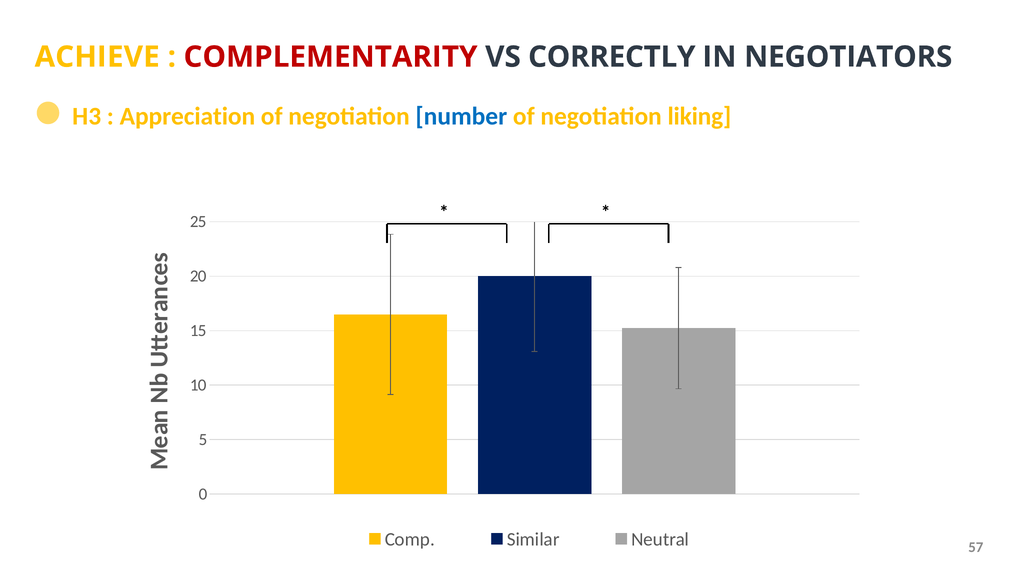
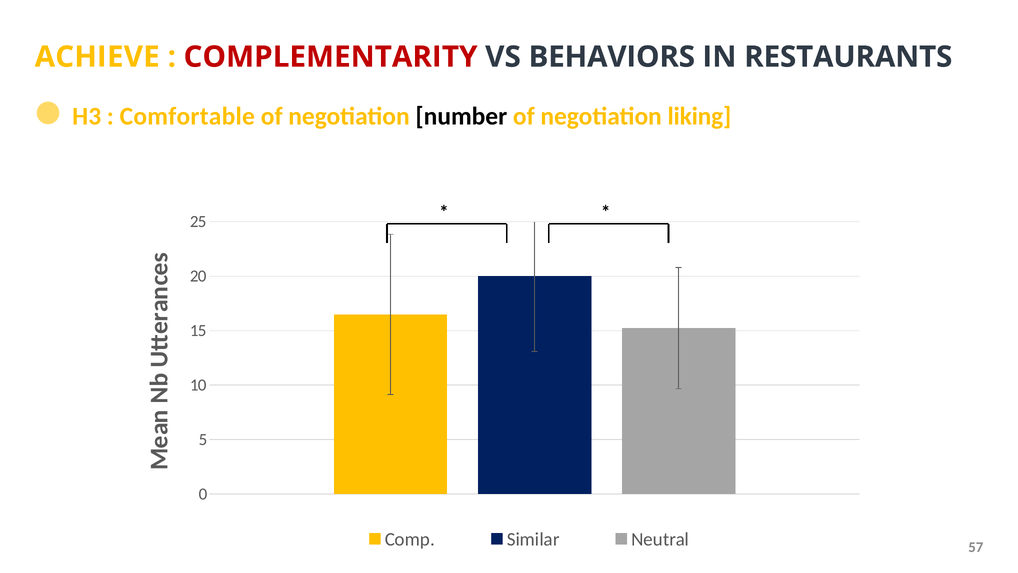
CORRECTLY: CORRECTLY -> BEHAVIORS (612, 57)
NEGOTIATORS: NEGOTIATORS -> RESTAURANTS (848, 57)
Appreciation: Appreciation -> Comfortable (187, 116)
number colour: blue -> black (461, 116)
